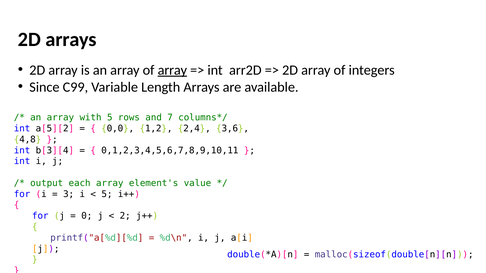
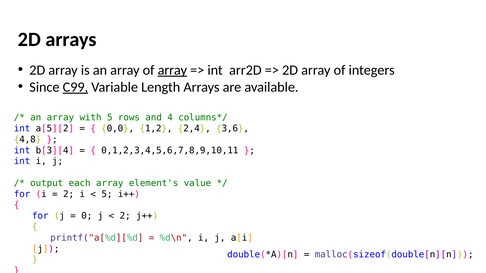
C99 underline: none -> present (75, 87)
7: 7 -> 4 (170, 118)
3: 3 -> 2 (69, 194)
